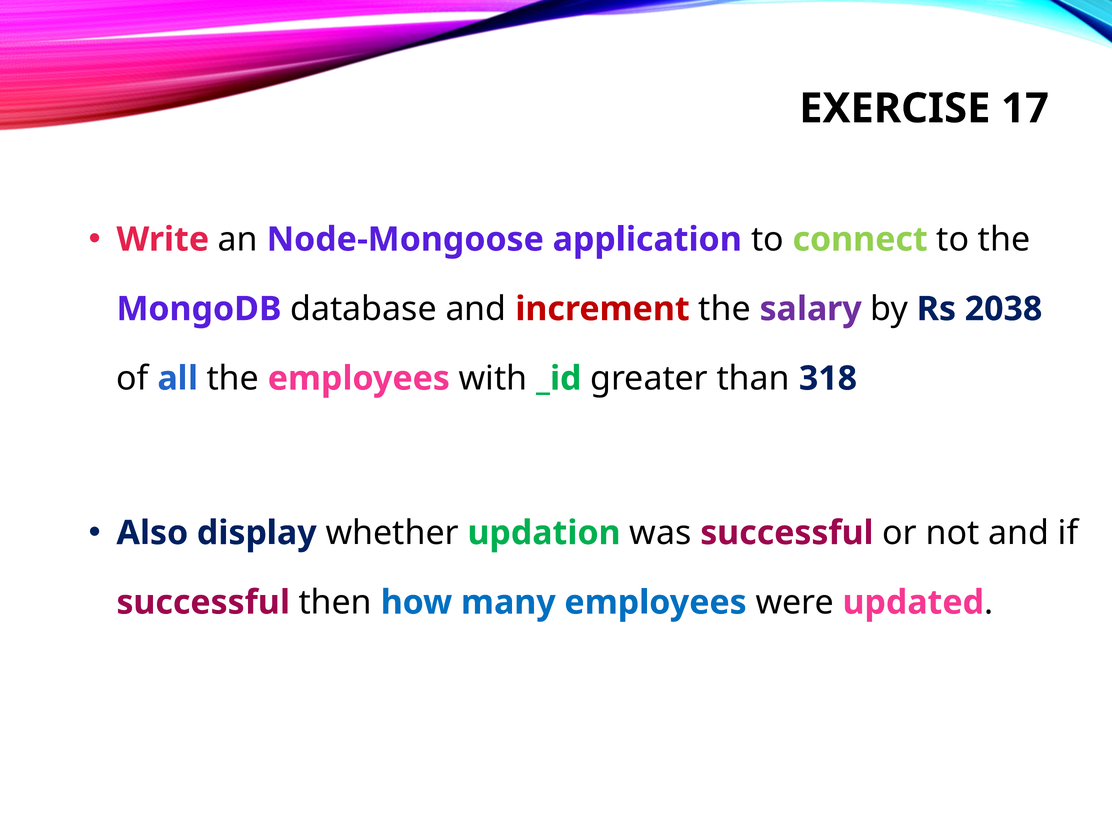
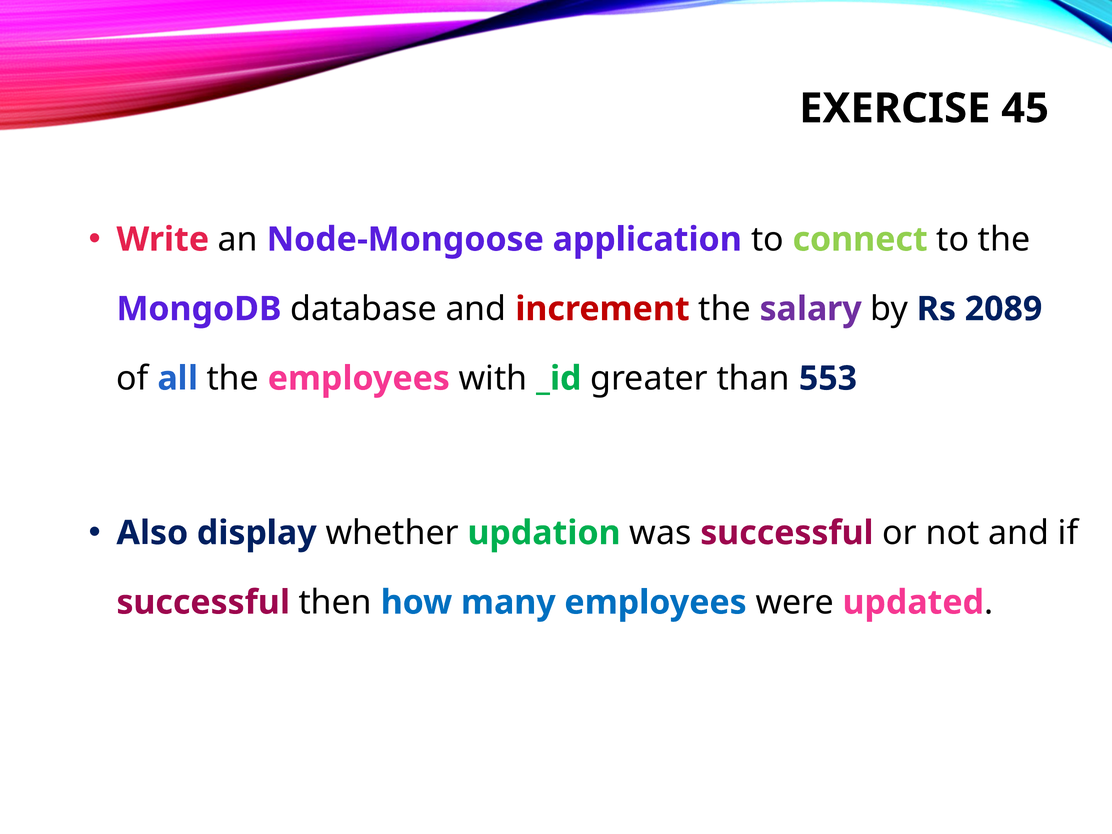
17: 17 -> 45 (1025, 109)
2038: 2038 -> 2089 (1004, 309)
318: 318 -> 553 (828, 378)
